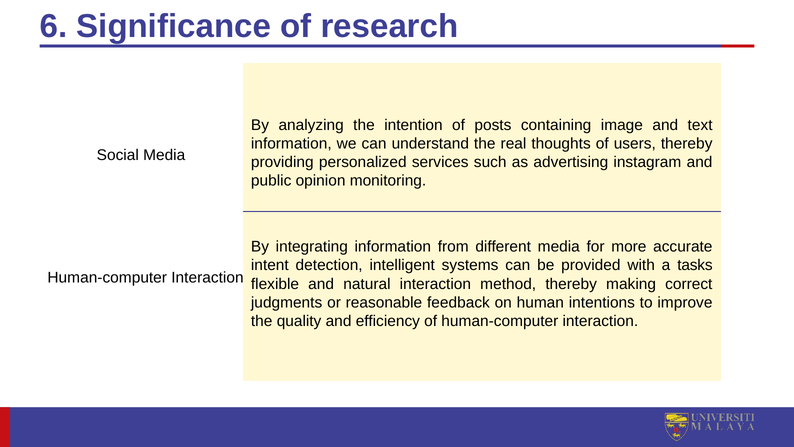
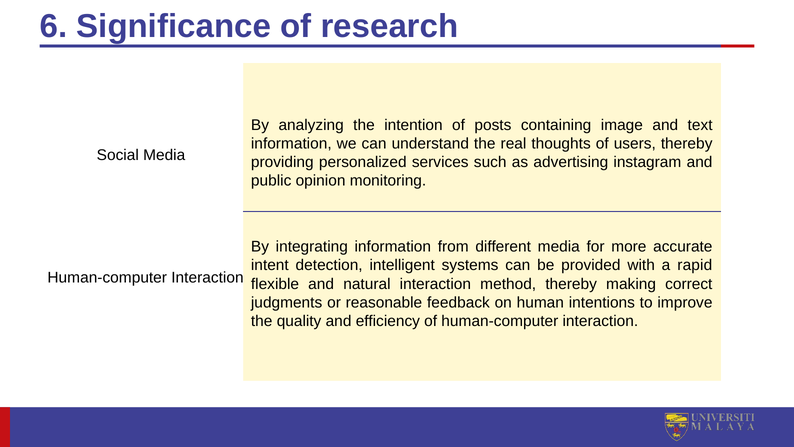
tasks: tasks -> rapid (695, 265)
